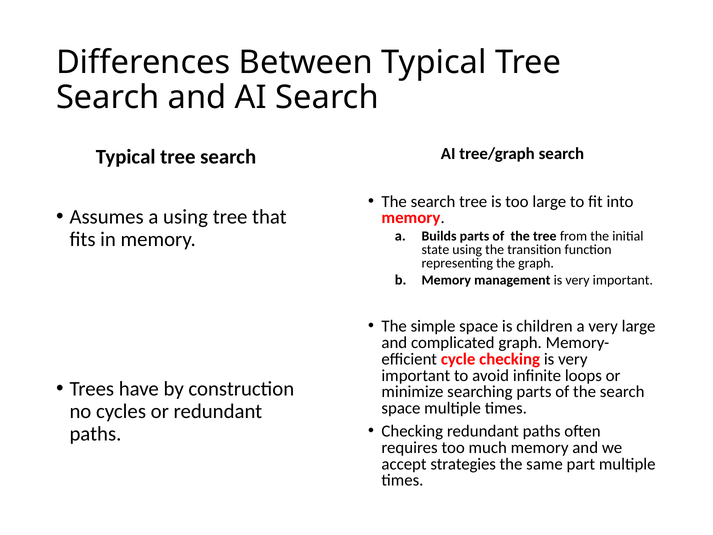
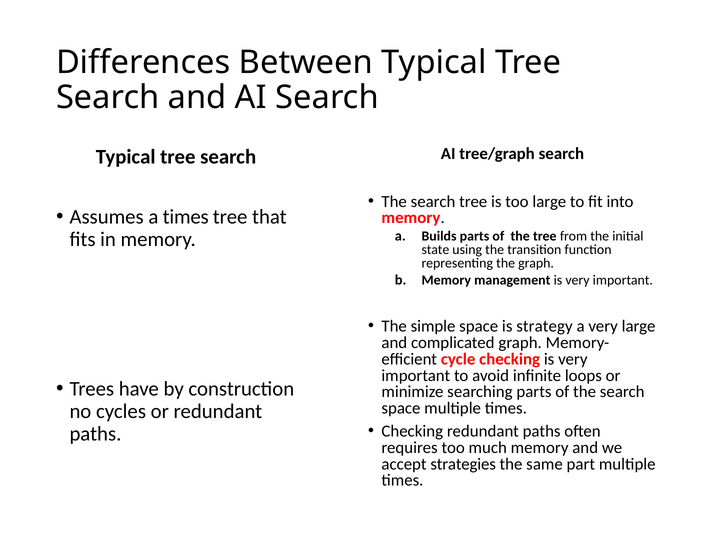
a using: using -> times (186, 217)
children: children -> strategy (544, 326)
